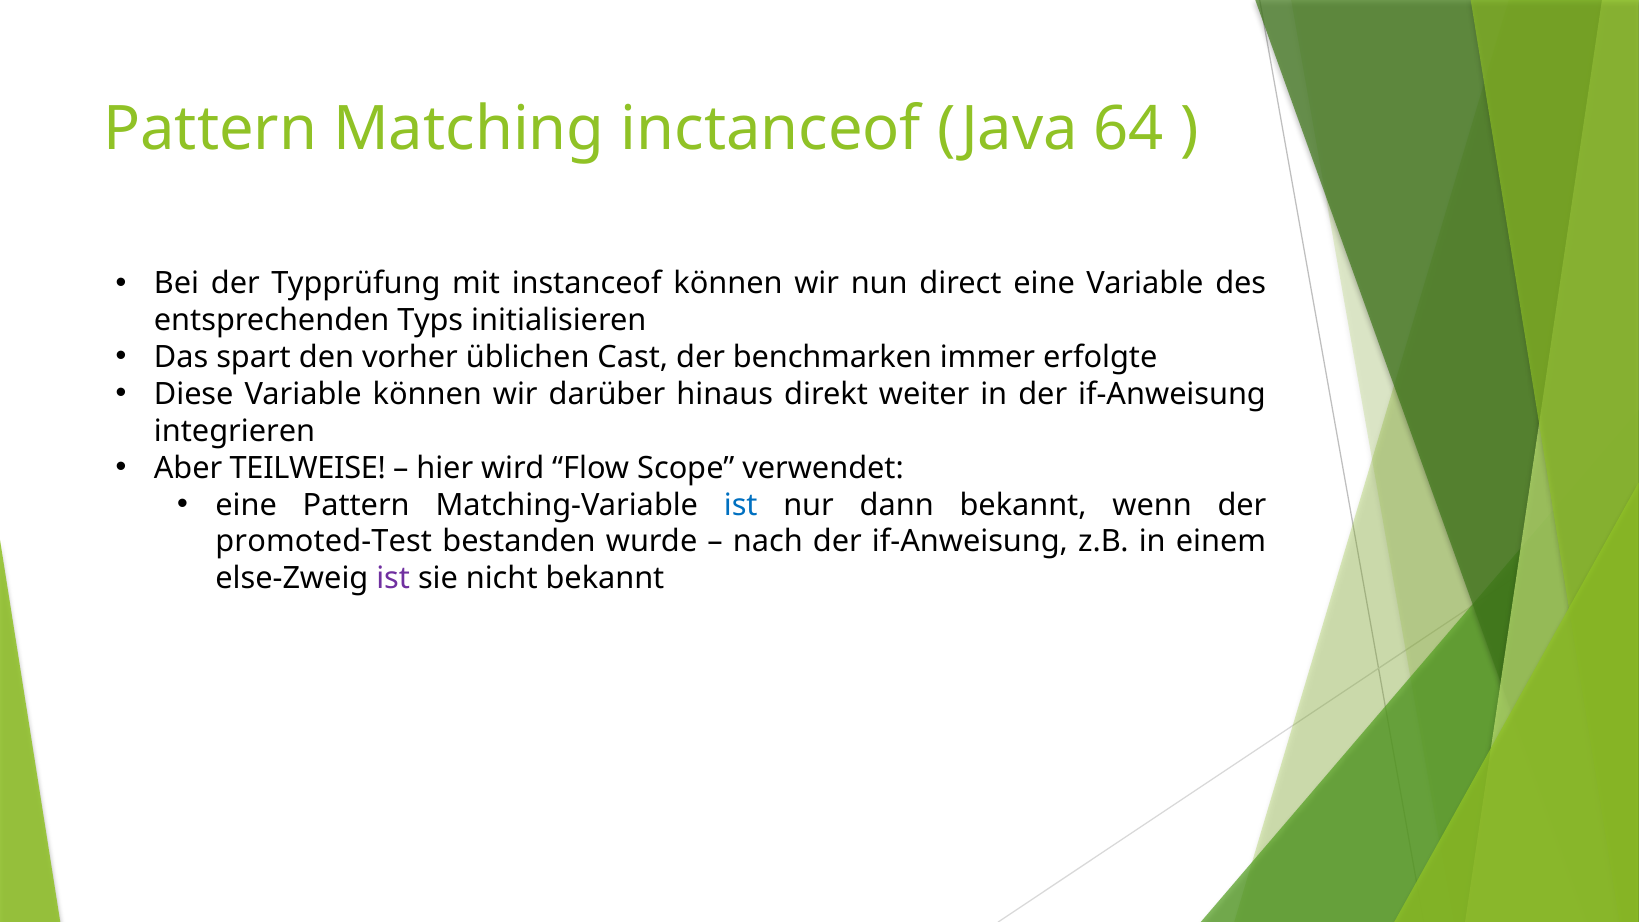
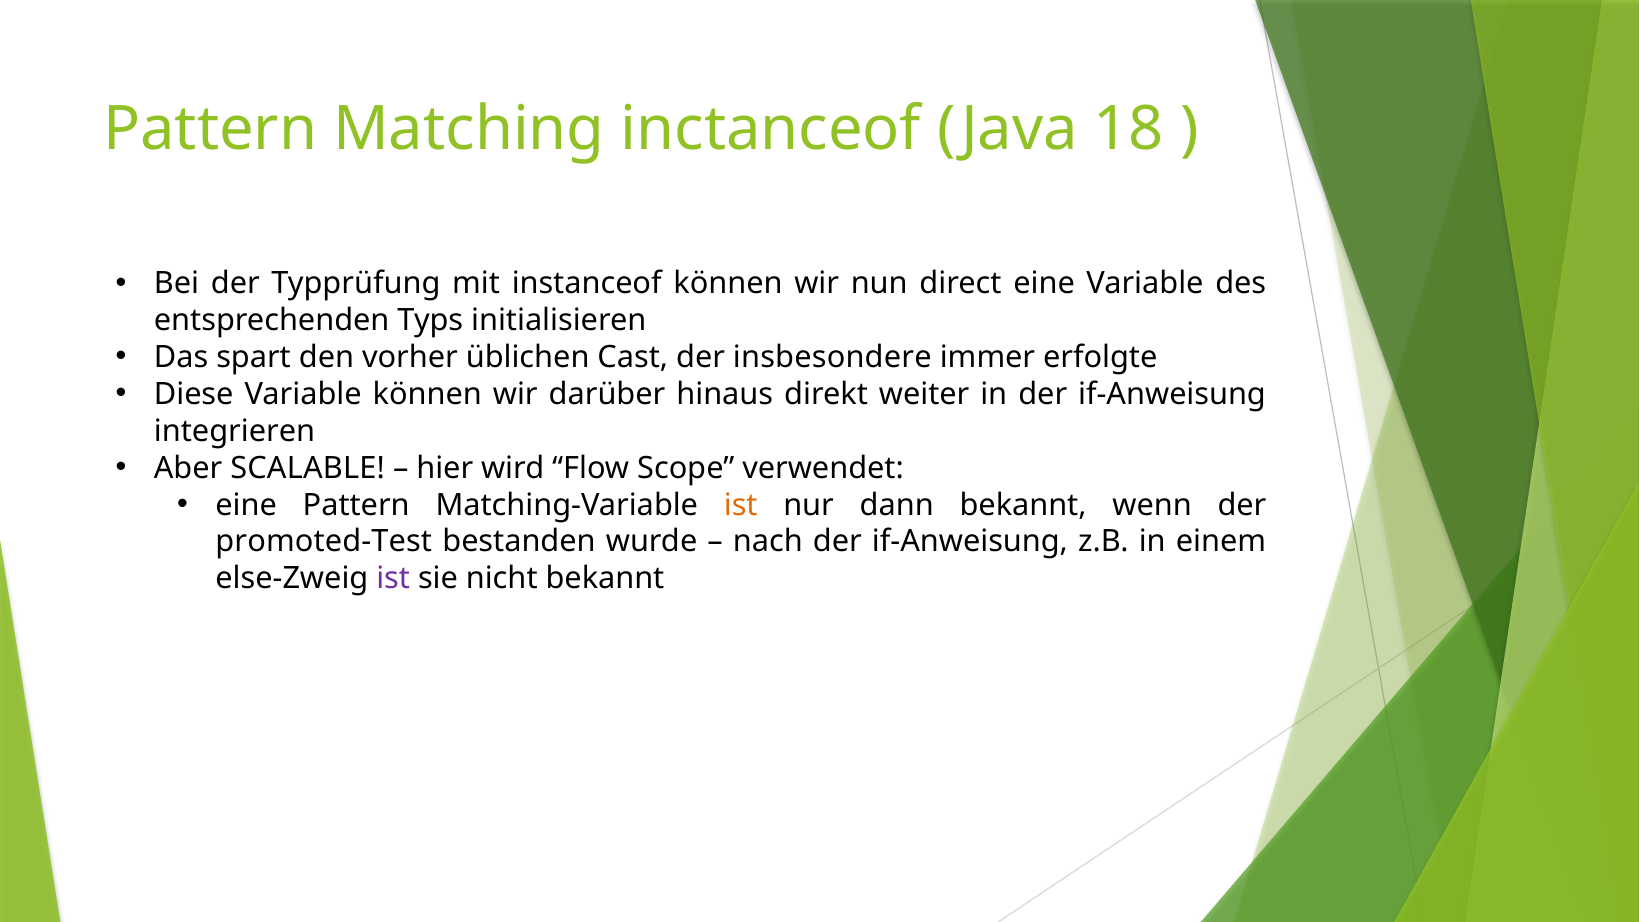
64: 64 -> 18 (1129, 129)
benchmarken: benchmarken -> insbesondere (832, 357)
TEILWEISE: TEILWEISE -> SCALABLE (308, 468)
ist colour: blue -> orange (741, 505)
